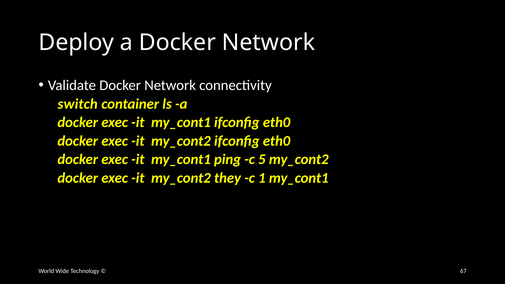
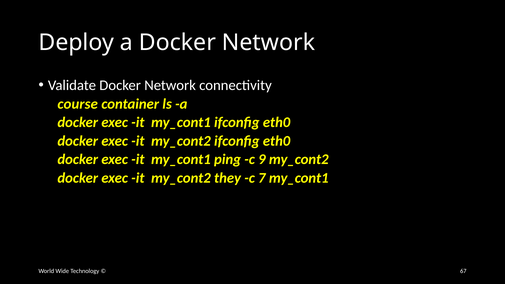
switch: switch -> course (78, 104)
5: 5 -> 9 (262, 159)
1: 1 -> 7 (262, 178)
